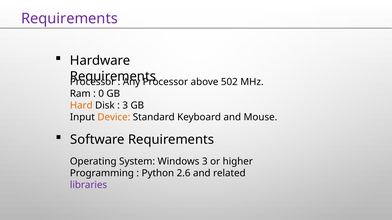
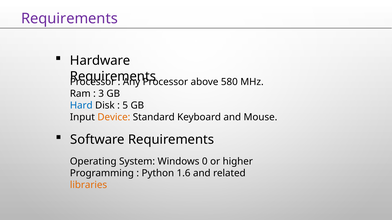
502: 502 -> 580 (229, 82)
0: 0 -> 3 (101, 94)
Hard colour: orange -> blue (81, 106)
3: 3 -> 5 (125, 106)
Windows 3: 3 -> 0 (205, 162)
2.6: 2.6 -> 1.6 (184, 173)
libraries colour: purple -> orange (89, 185)
